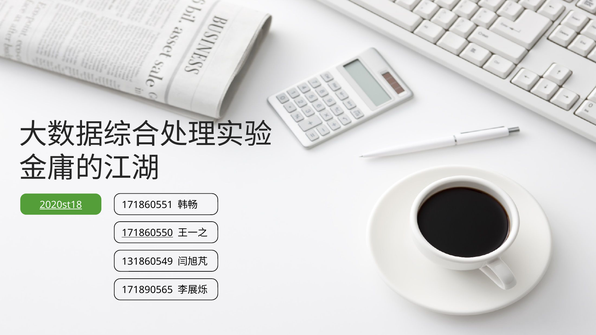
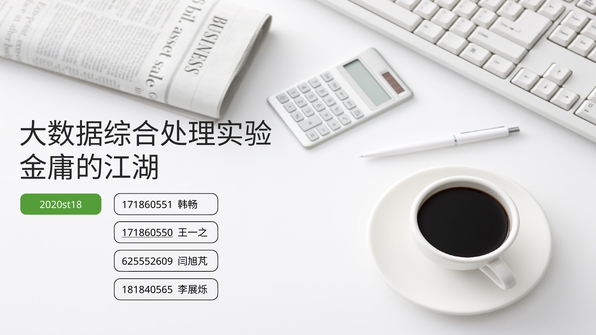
2020st18 underline: present -> none (61, 205)
131860549: 131860549 -> 625552609 (147, 262)
171890565: 171890565 -> 181840565 (147, 290)
